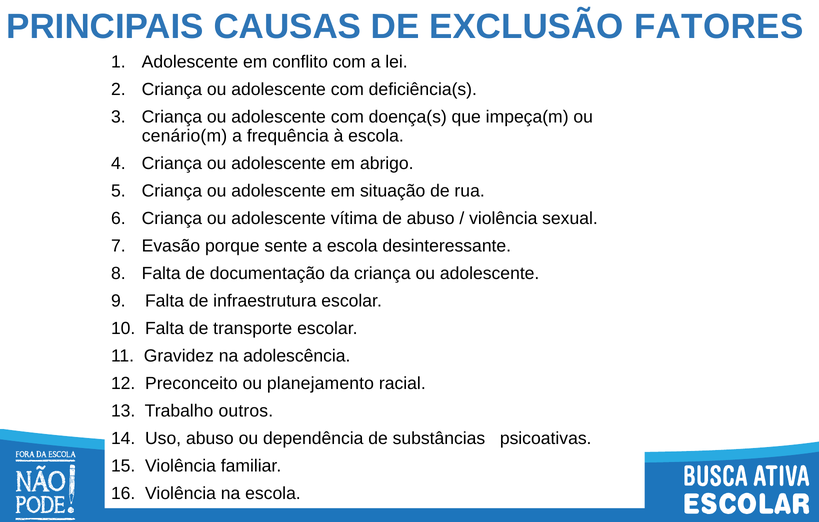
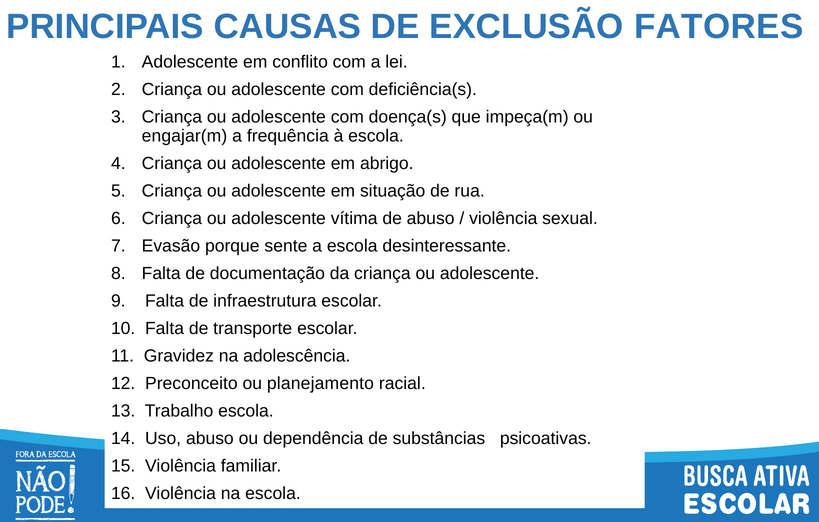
cenário(m: cenário(m -> engajar(m (184, 136)
Trabalho outros: outros -> escola (246, 411)
